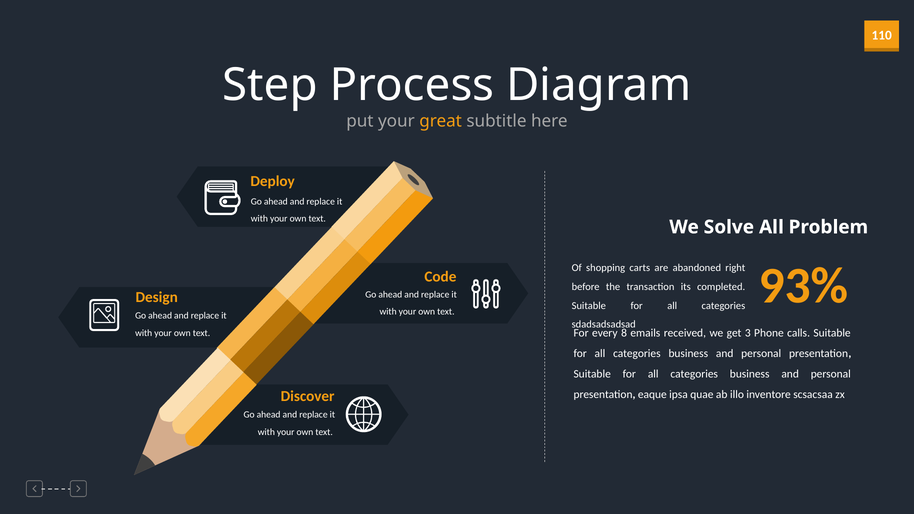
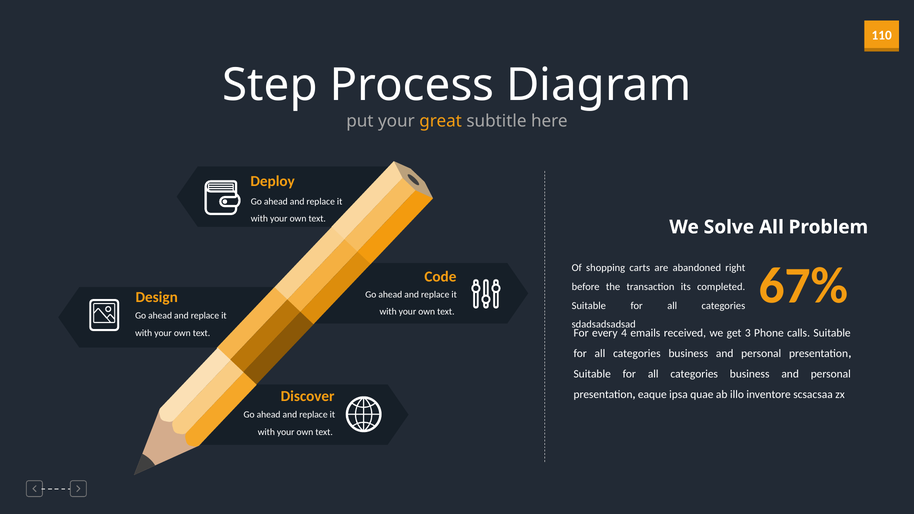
93%: 93% -> 67% (803, 286)
8: 8 -> 4 (624, 333)
